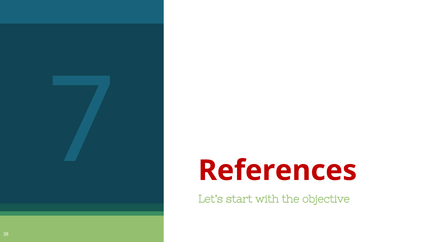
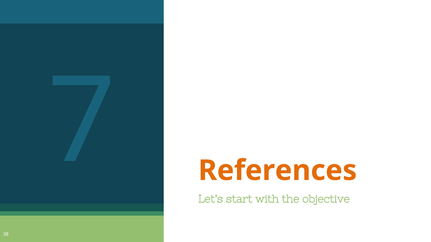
References colour: red -> orange (278, 171)
